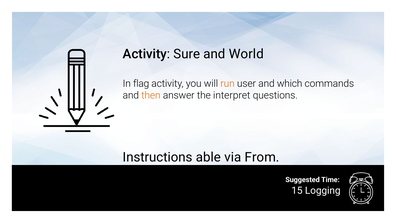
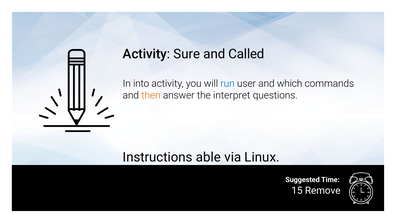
World: World -> Called (246, 54)
flag: flag -> into (141, 83)
run colour: orange -> blue (228, 83)
From: From -> Linux (262, 157)
Logging: Logging -> Remove (323, 190)
